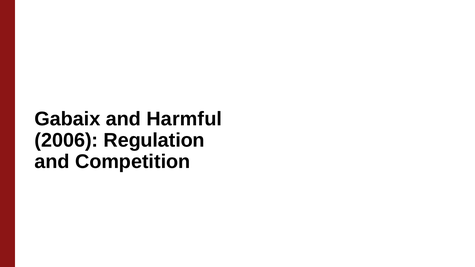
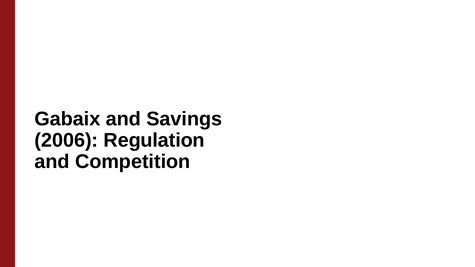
Harmful: Harmful -> Savings (184, 119)
